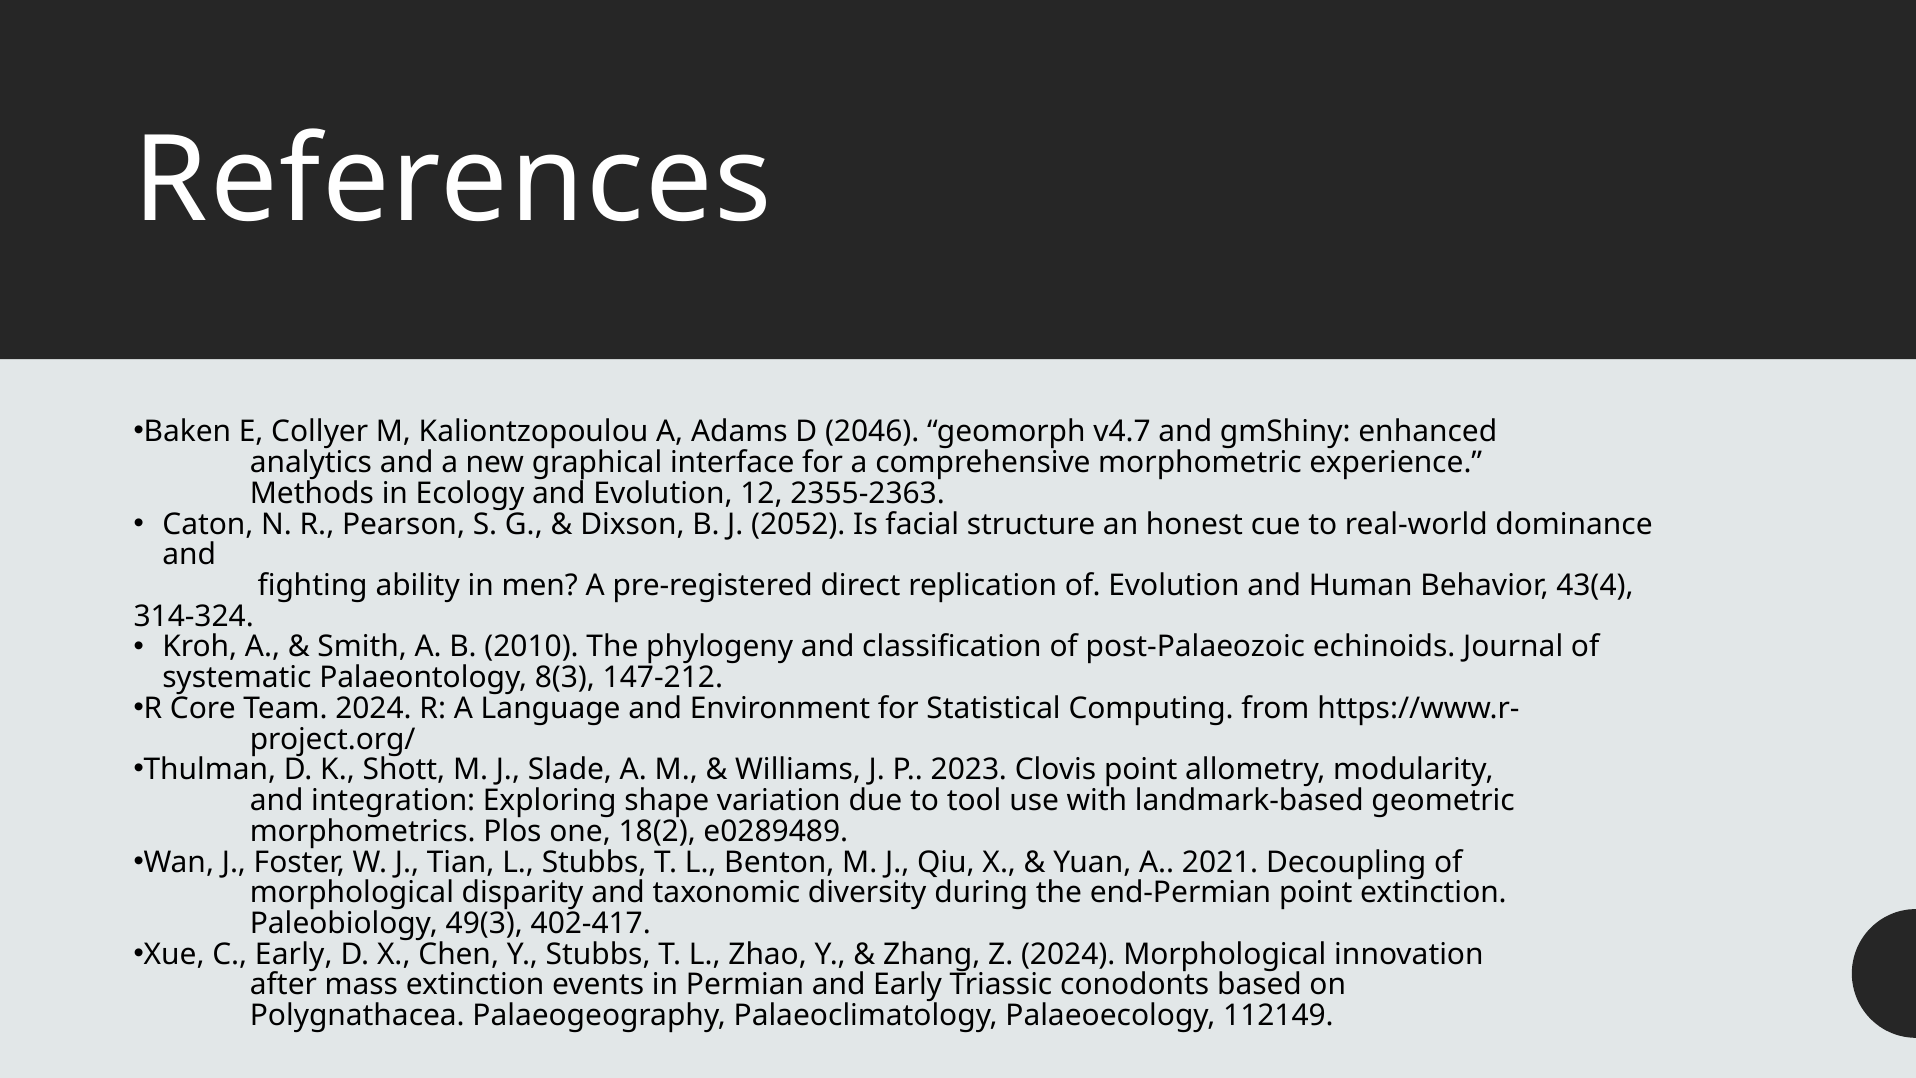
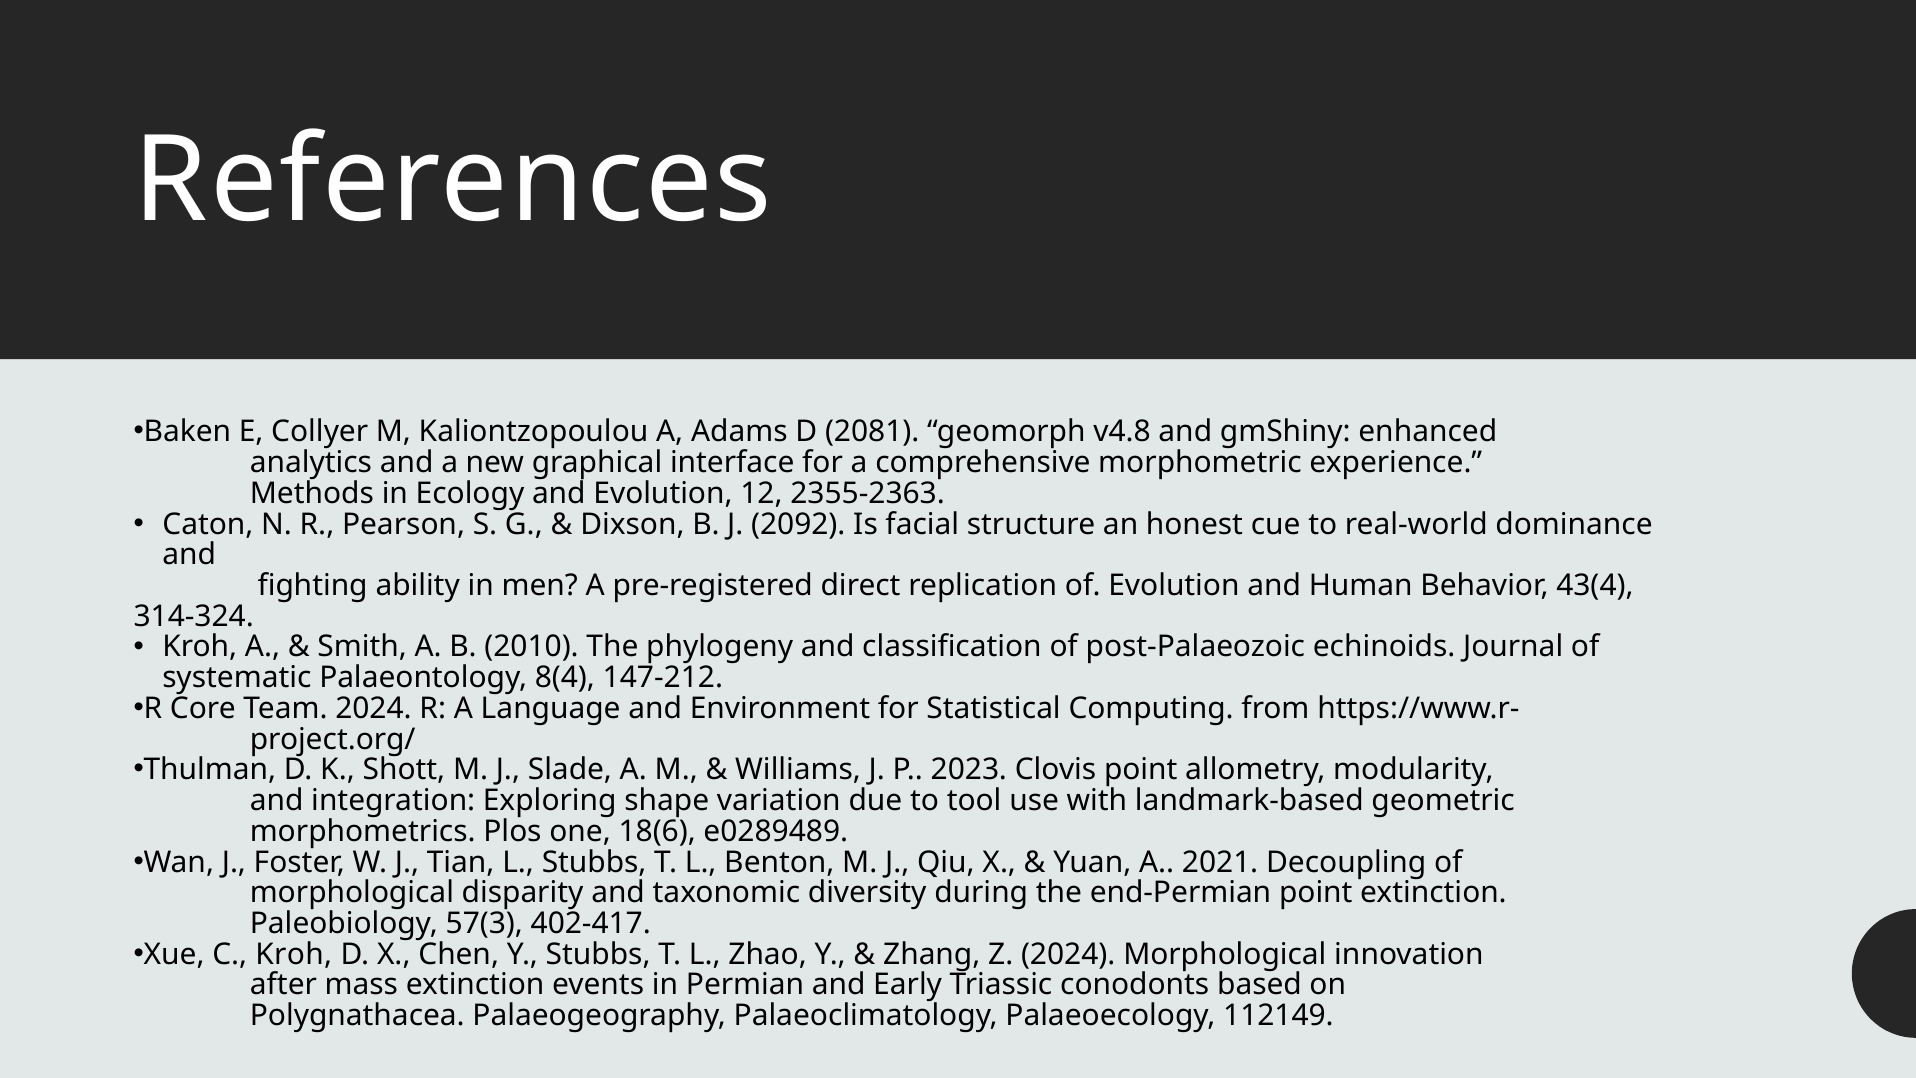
2046: 2046 -> 2081 (872, 432)
v4.7: v4.7 -> v4.8 (1122, 432)
2052: 2052 -> 2092 (798, 524)
8(3: 8(3 -> 8(4 (565, 678)
18(2: 18(2 -> 18(6 (657, 831)
49(3: 49(3 -> 57(3 (484, 923)
C Early: Early -> Kroh (294, 954)
